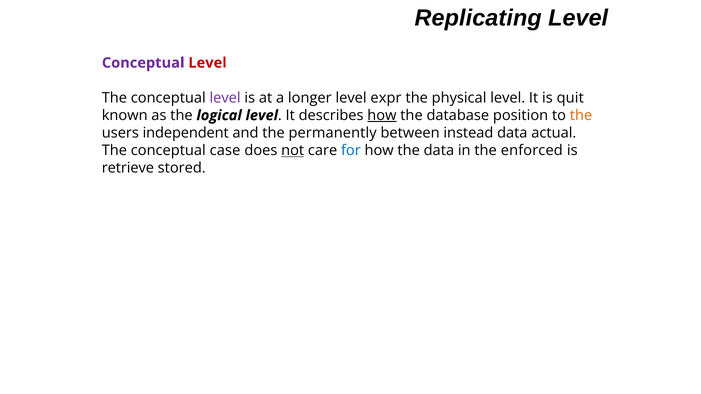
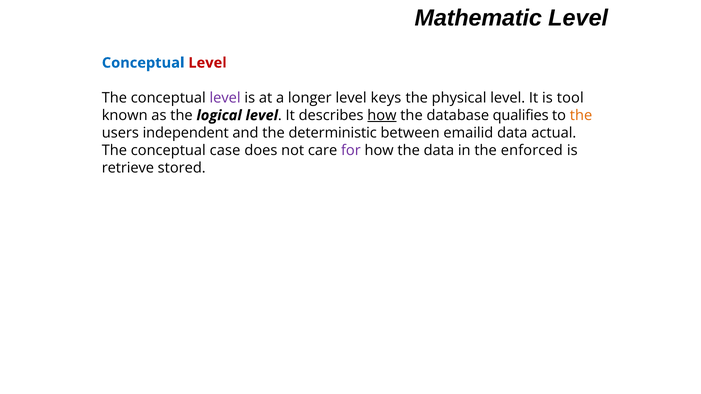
Replicating: Replicating -> Mathematic (478, 18)
Conceptual colour: purple -> blue (143, 63)
expr: expr -> keys (386, 98)
quit: quit -> tool (570, 98)
position: position -> qualifies (521, 116)
permanently: permanently -> deterministic (333, 133)
instead: instead -> emailid (468, 133)
not underline: present -> none (293, 151)
for colour: blue -> purple (351, 151)
